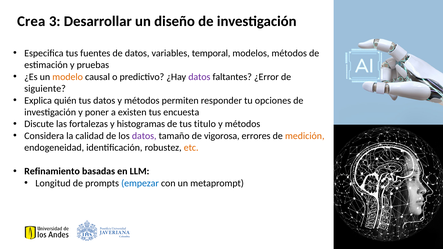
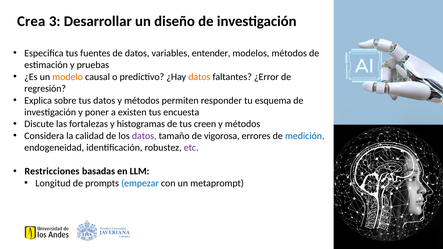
temporal: temporal -> entender (211, 53)
datos colour: purple -> orange (199, 77)
siguiente: siguiente -> regresión (45, 89)
quién: quién -> sobre (65, 101)
opciones: opciones -> esquema (273, 101)
titulo: titulo -> creen (205, 124)
medición colour: orange -> blue (305, 136)
etc colour: orange -> purple (191, 148)
Refinamiento: Refinamiento -> Restricciones (52, 171)
